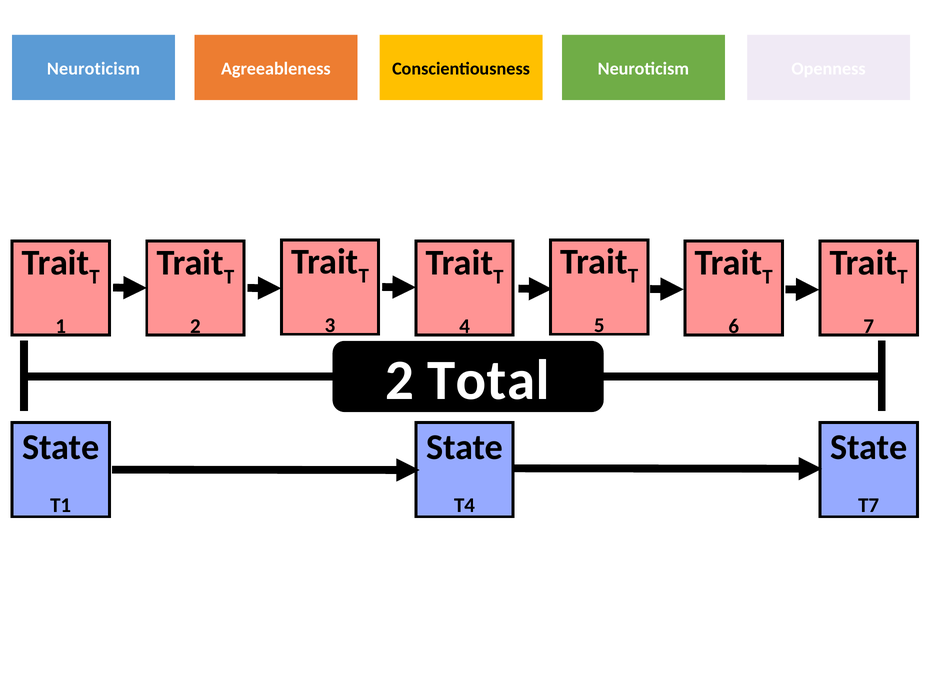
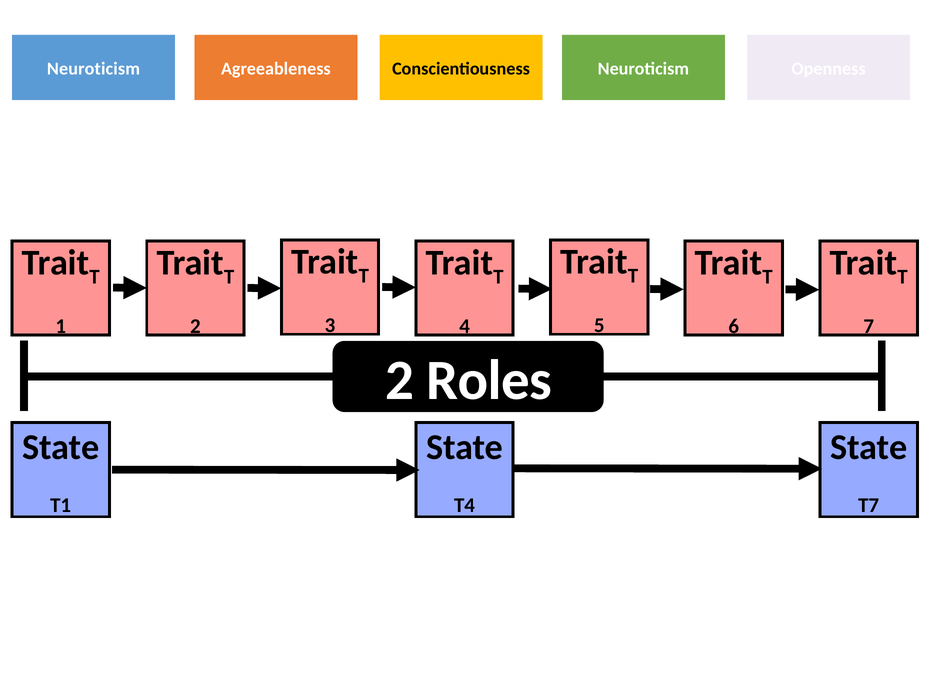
Total: Total -> Roles (489, 380)
